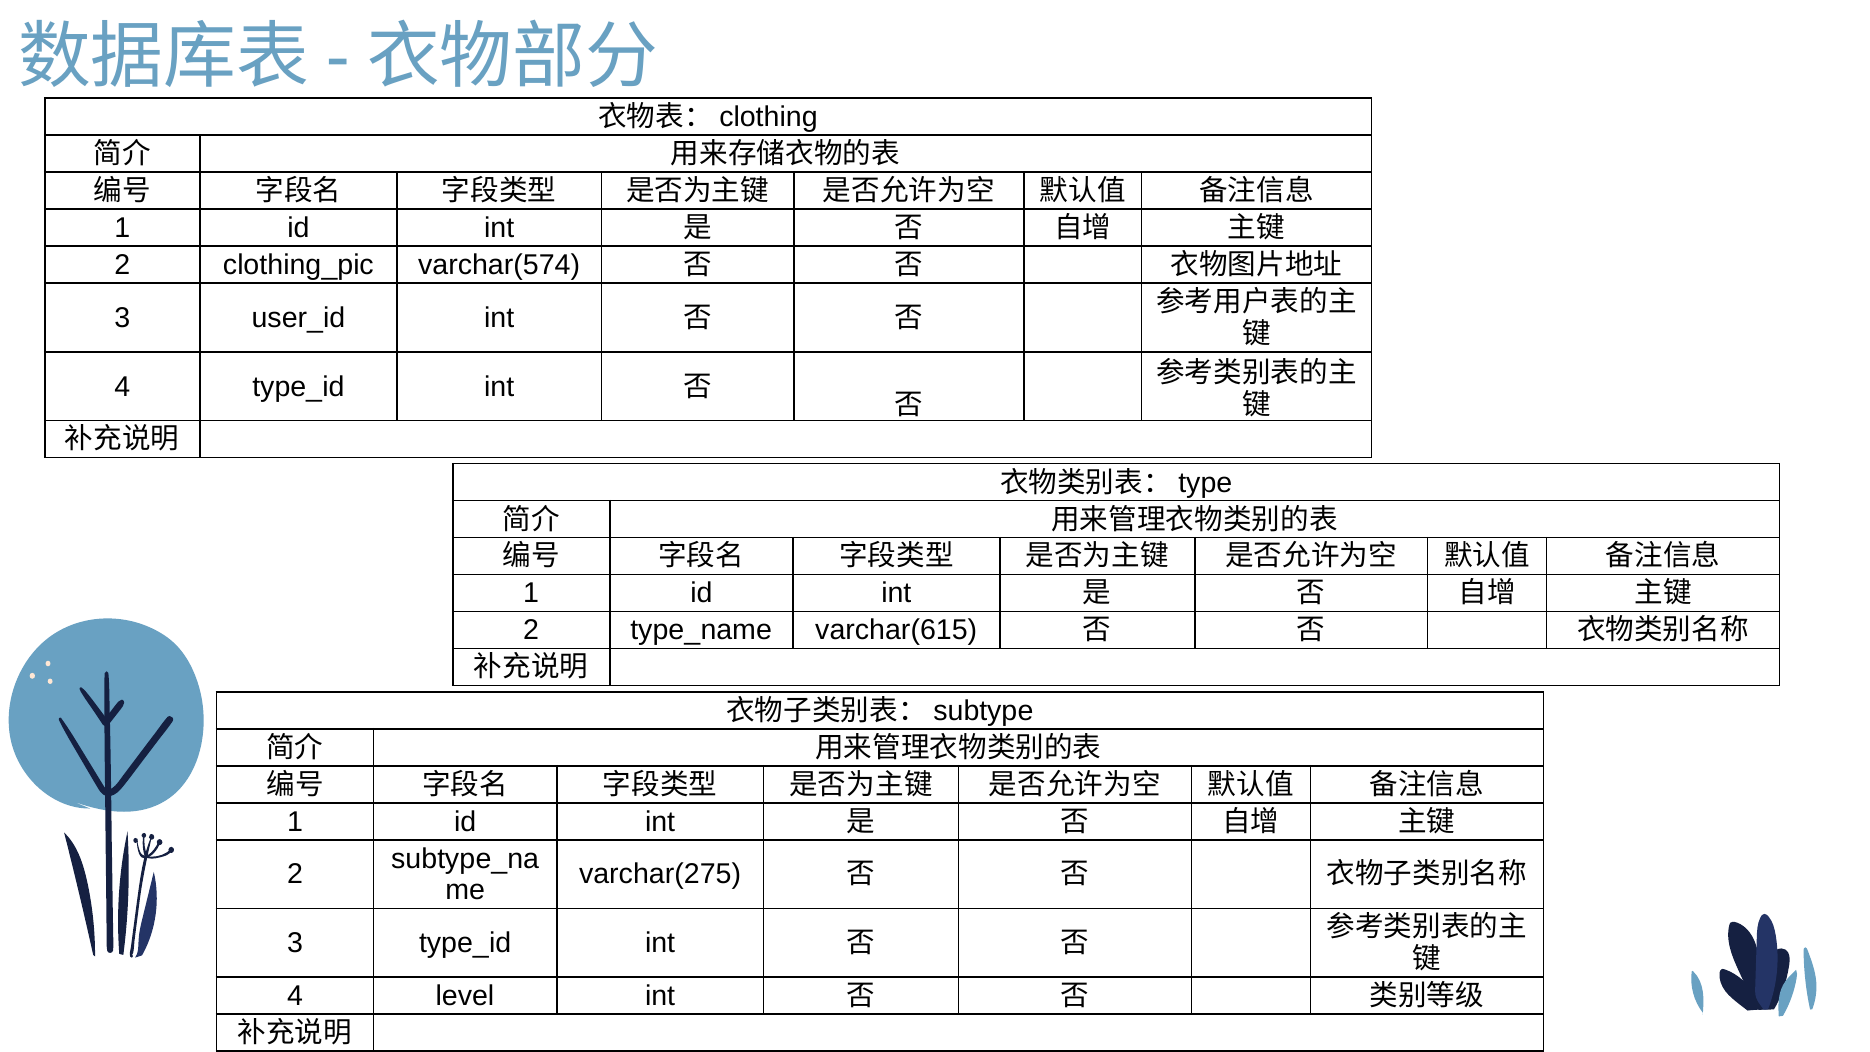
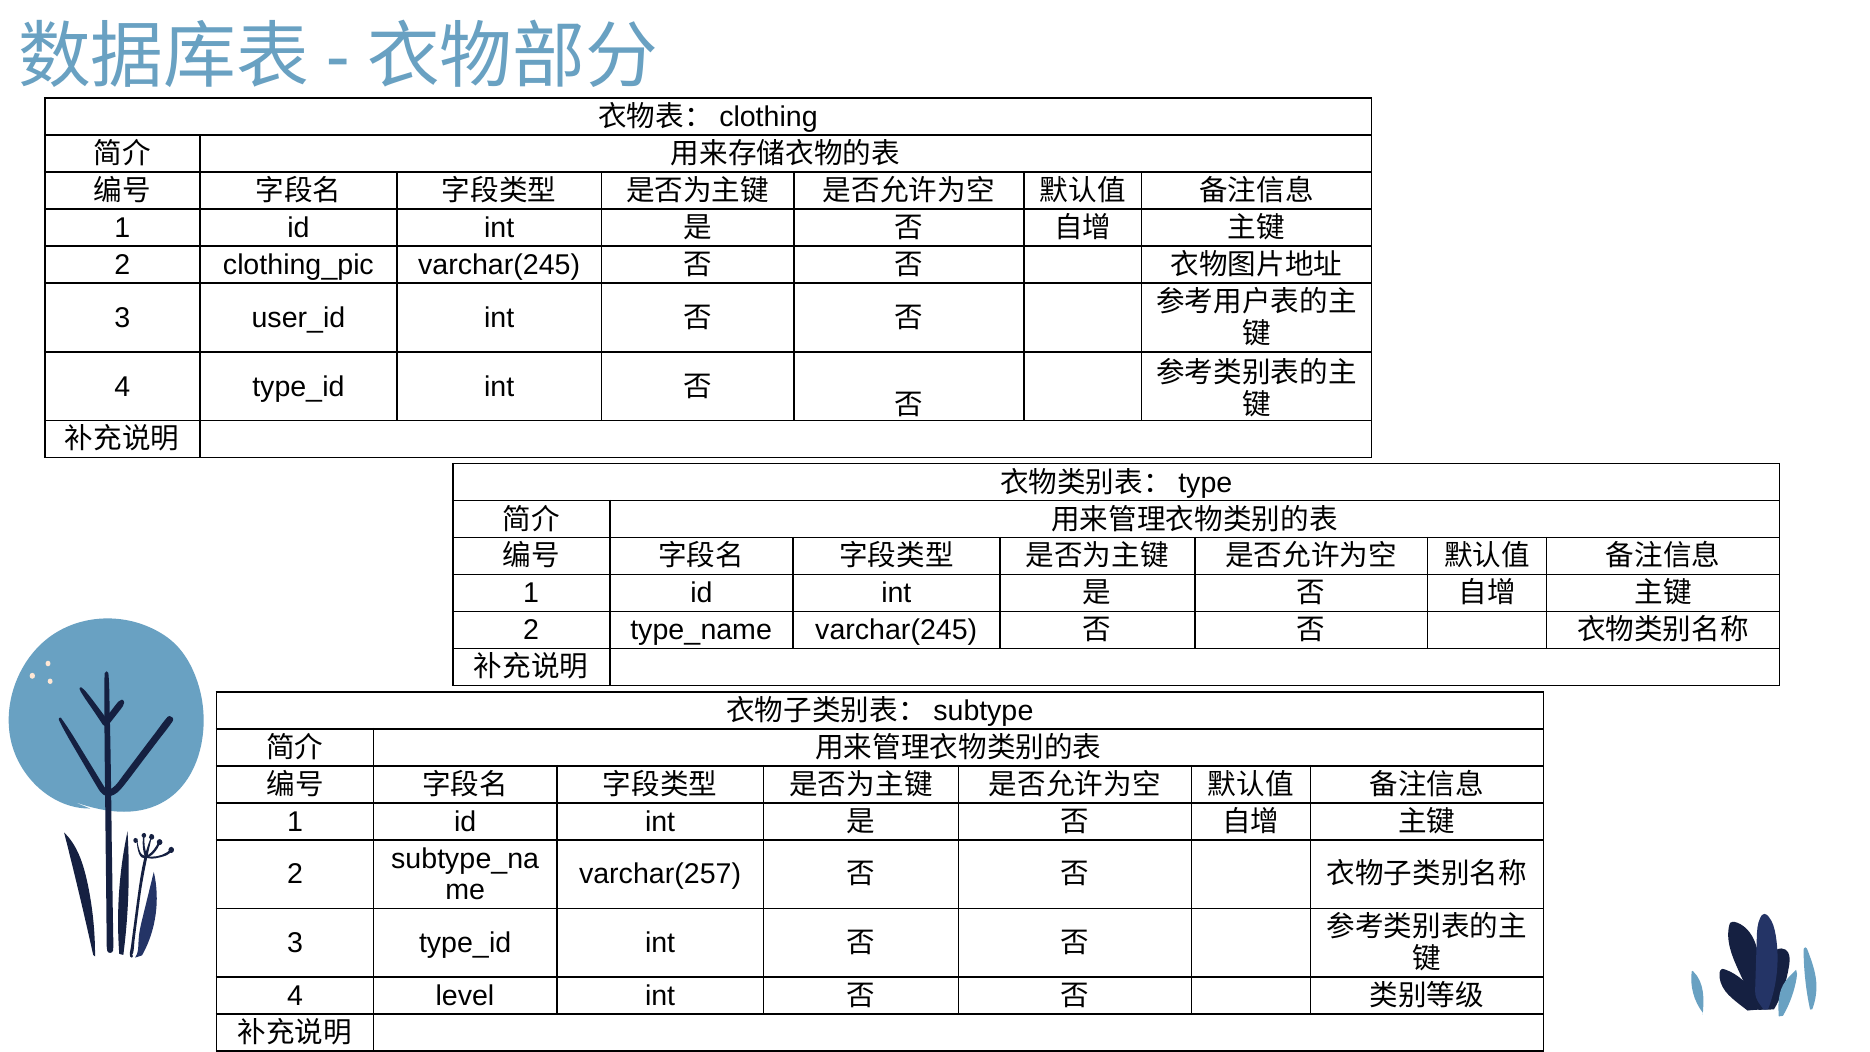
varchar(574: varchar(574 -> varchar(245 (499, 265)
varchar(615: varchar(615 -> varchar(245 (896, 630)
varchar(275: varchar(275 -> varchar(257 (660, 874)
